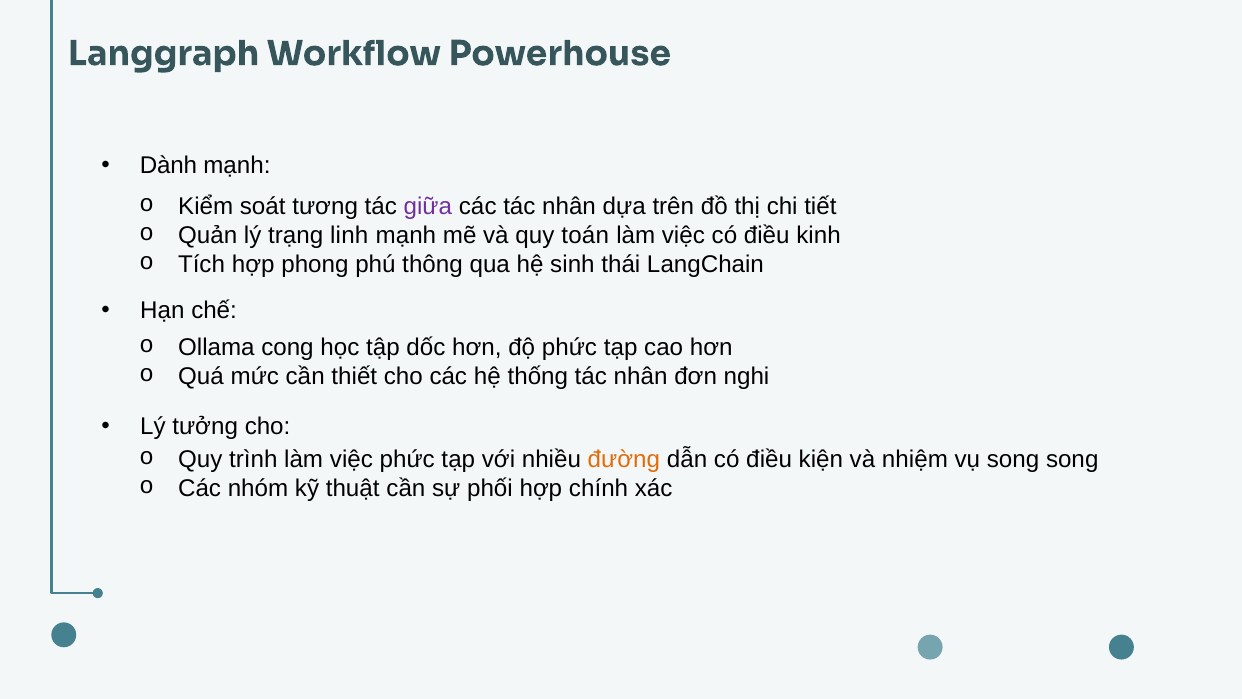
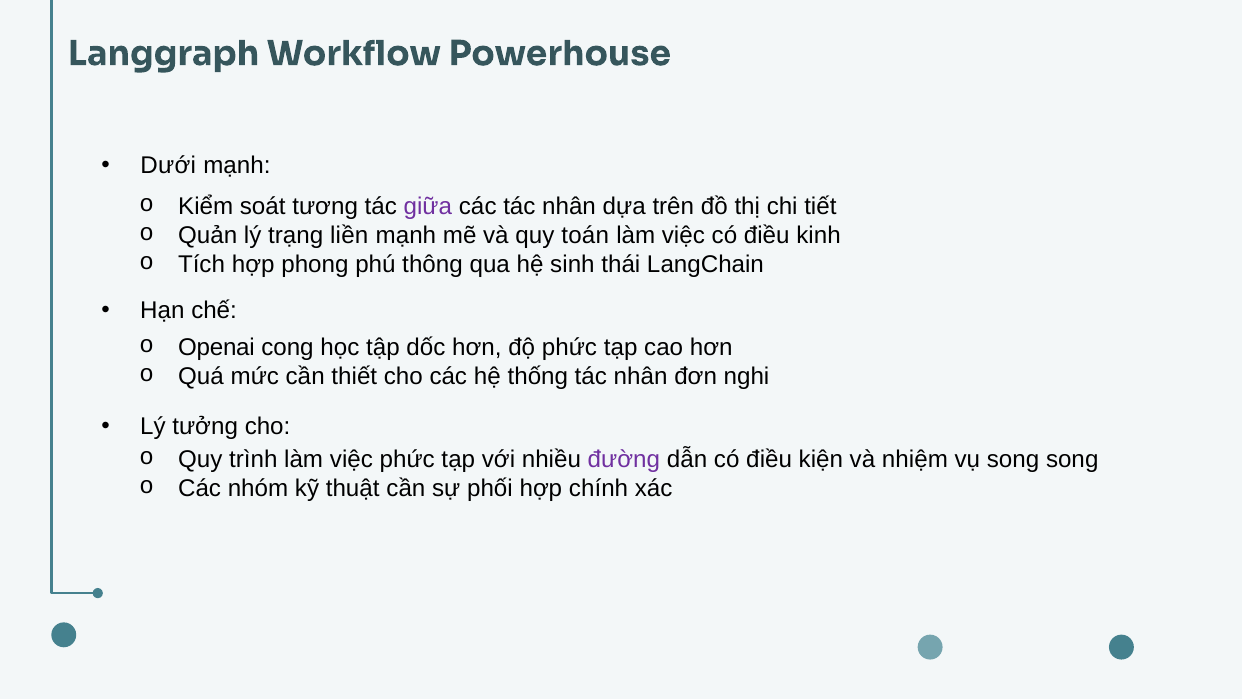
Dành: Dành -> Dưới (168, 166)
linh: linh -> liền (349, 235)
Ollama: Ollama -> Openai (216, 348)
đường colour: orange -> purple (624, 459)
